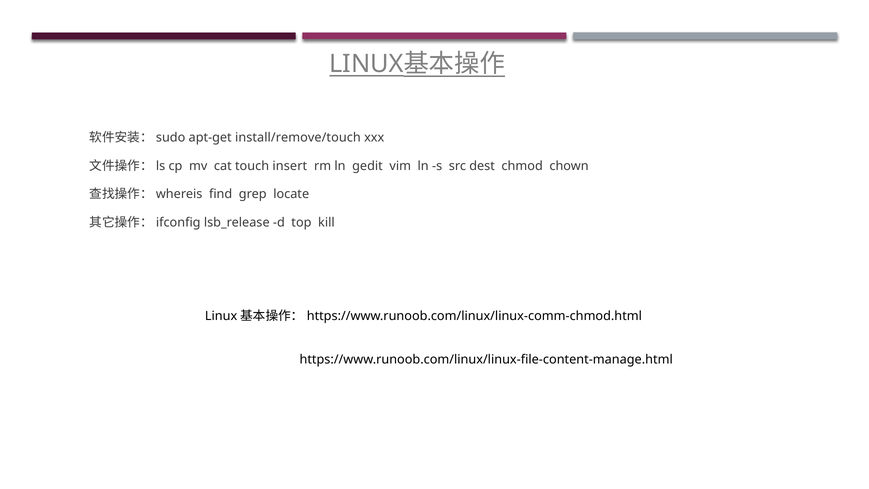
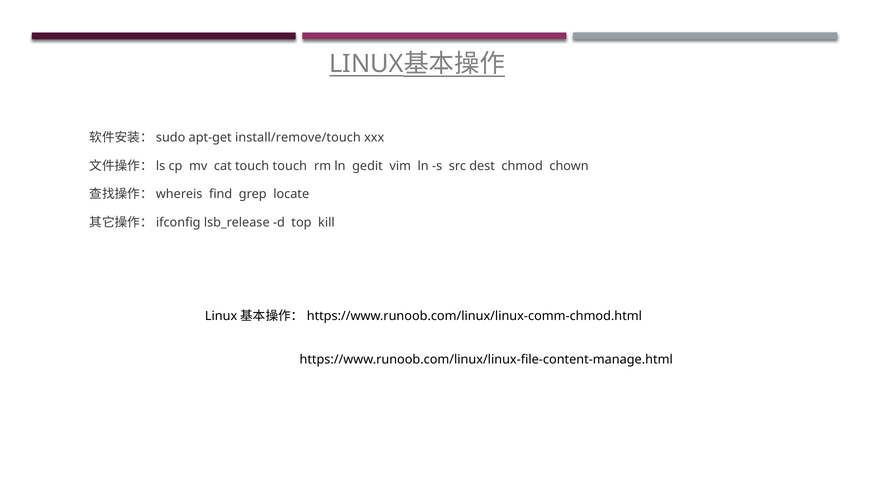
touch insert: insert -> touch (290, 166)
